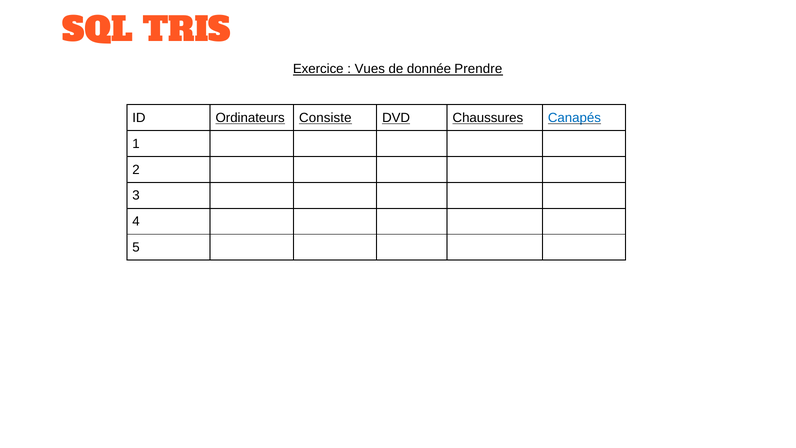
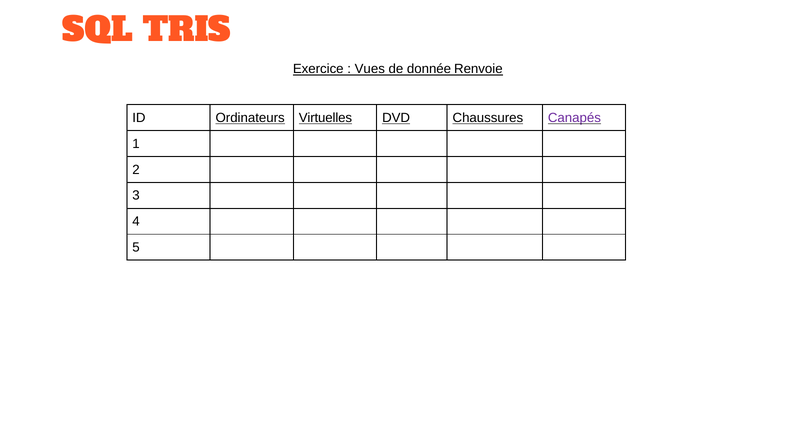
Prendre: Prendre -> Renvoie (478, 69)
Consiste: Consiste -> Virtuelles (325, 118)
Canapés colour: blue -> purple (574, 118)
